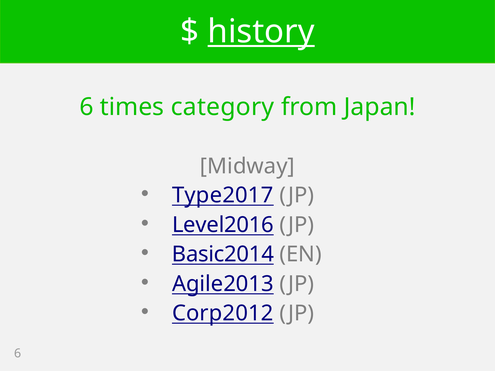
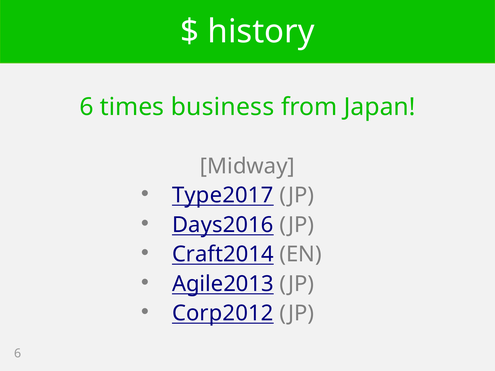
history underline: present -> none (261, 32)
category: category -> business (222, 107)
Level2016: Level2016 -> Days2016 (223, 225)
Basic2014: Basic2014 -> Craft2014 (223, 254)
